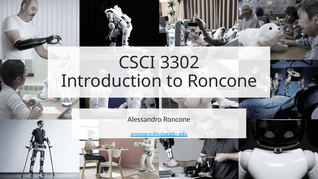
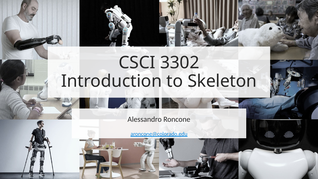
to Roncone: Roncone -> Skeleton (222, 81)
